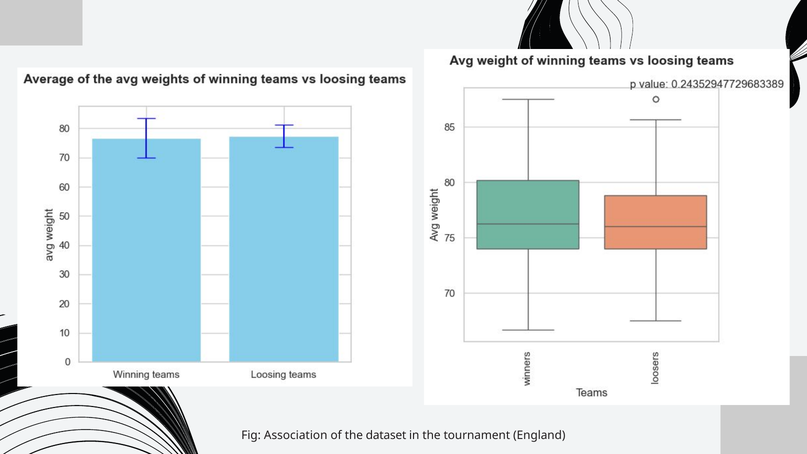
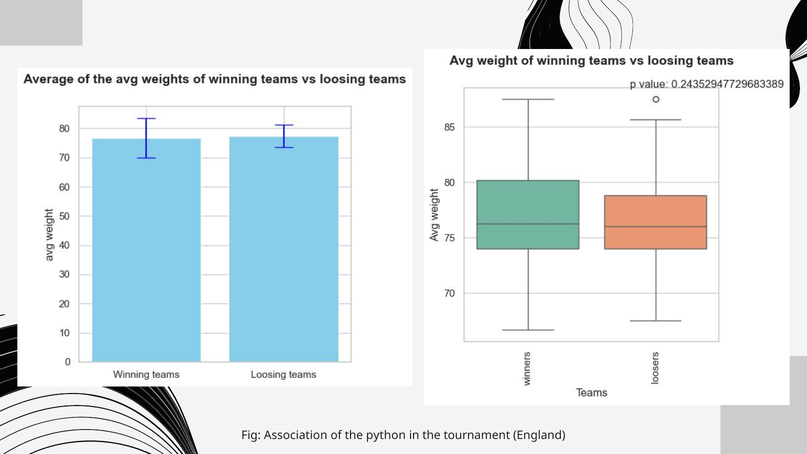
dataset: dataset -> python (386, 435)
